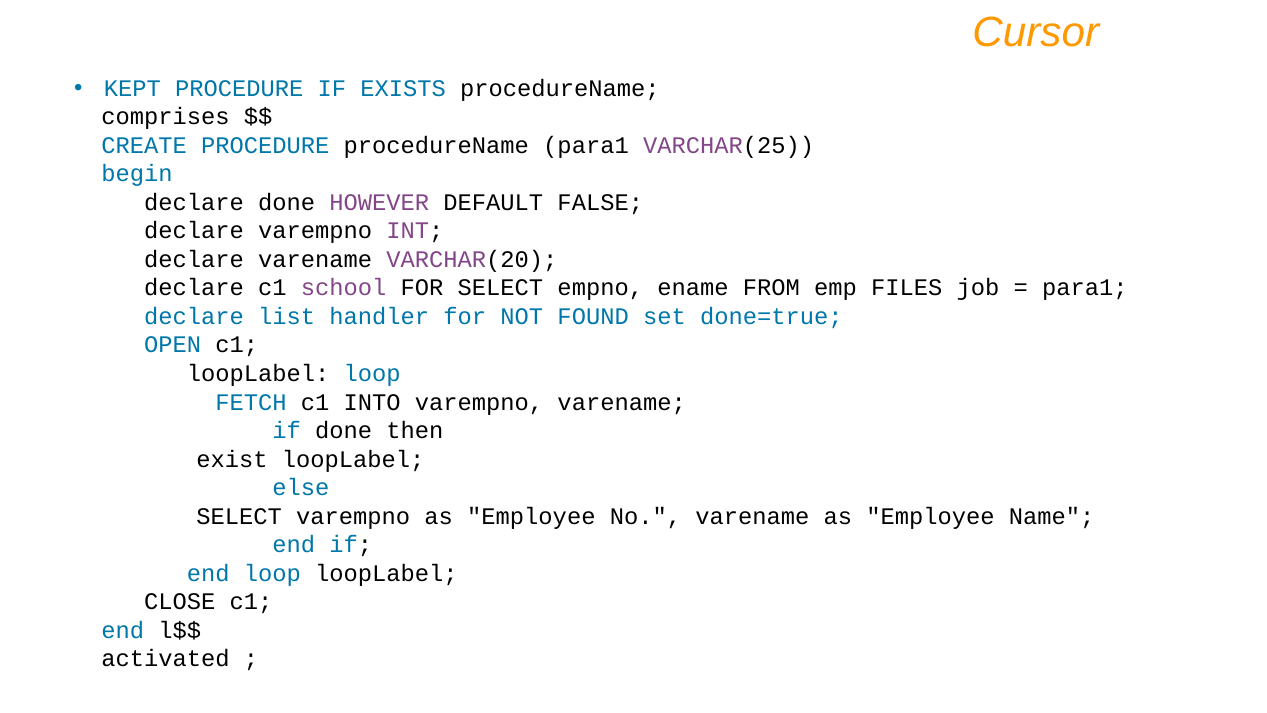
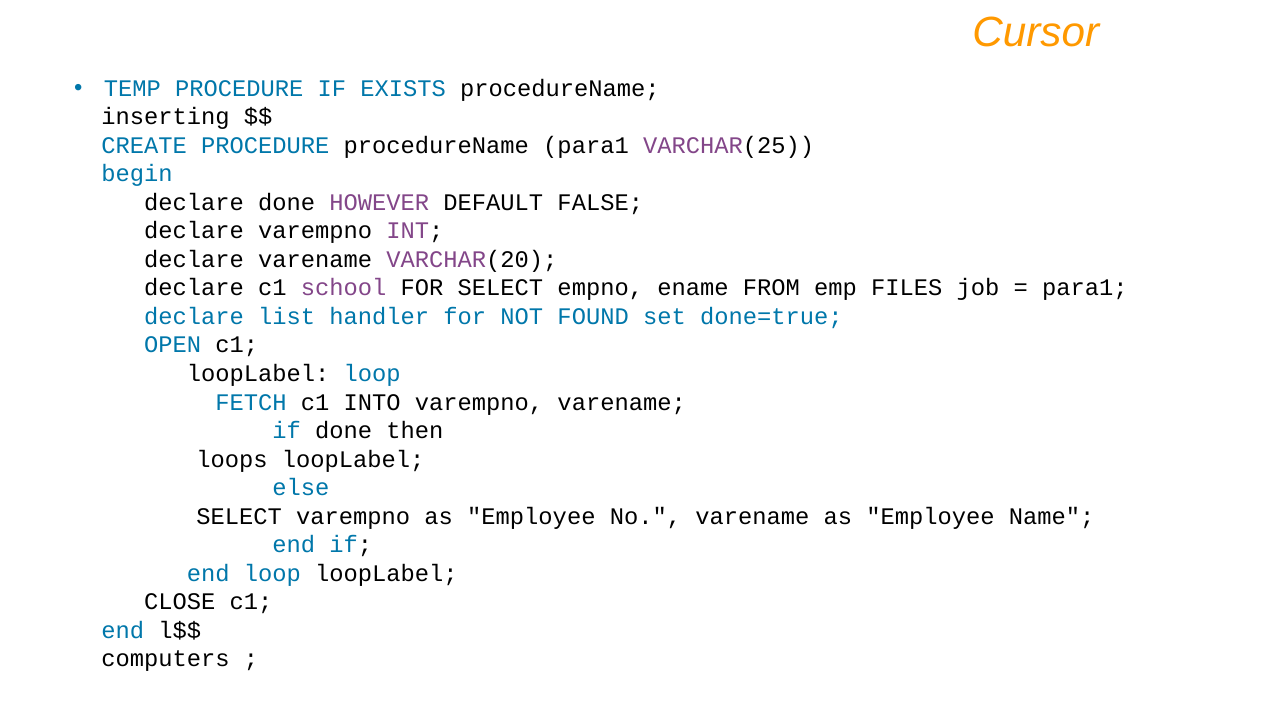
KEPT: KEPT -> TEMP (132, 88)
comprises: comprises -> inserting (166, 117)
exist: exist -> loops (232, 459)
activated: activated -> computers (166, 659)
